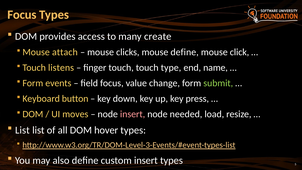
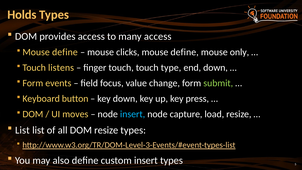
Focus: Focus -> Holds (22, 15)
many create: create -> access (158, 36)
attach: attach -> define (65, 52)
click: click -> only (239, 52)
end name: name -> down (216, 68)
insert colour: pink -> light blue (133, 114)
needed: needed -> capture (186, 114)
DOM hover: hover -> resize (106, 130)
